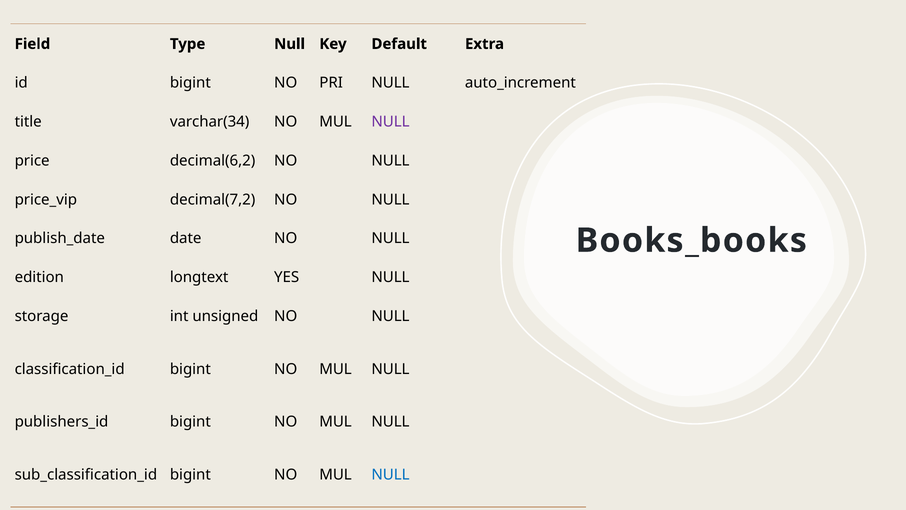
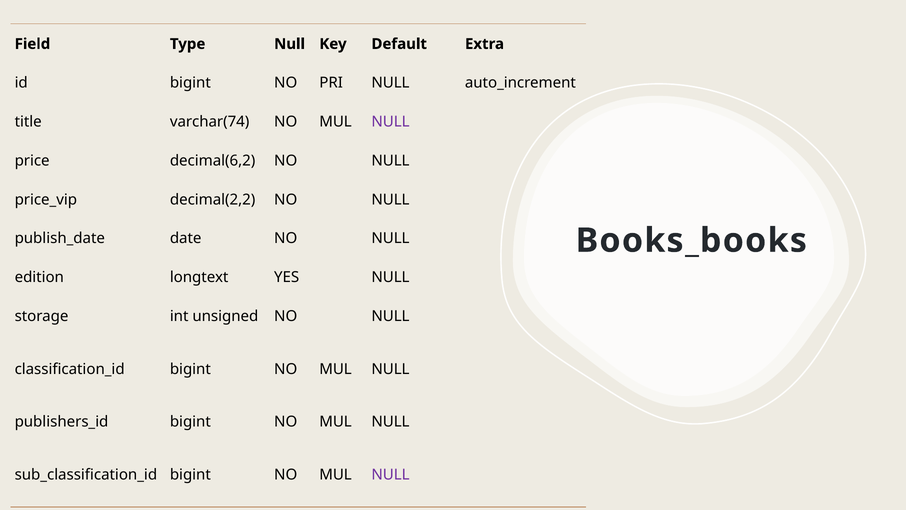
varchar(34: varchar(34 -> varchar(74 (210, 122)
decimal(7,2: decimal(7,2 -> decimal(2,2 (213, 199)
NULL colour: blue -> purple (390, 474)
